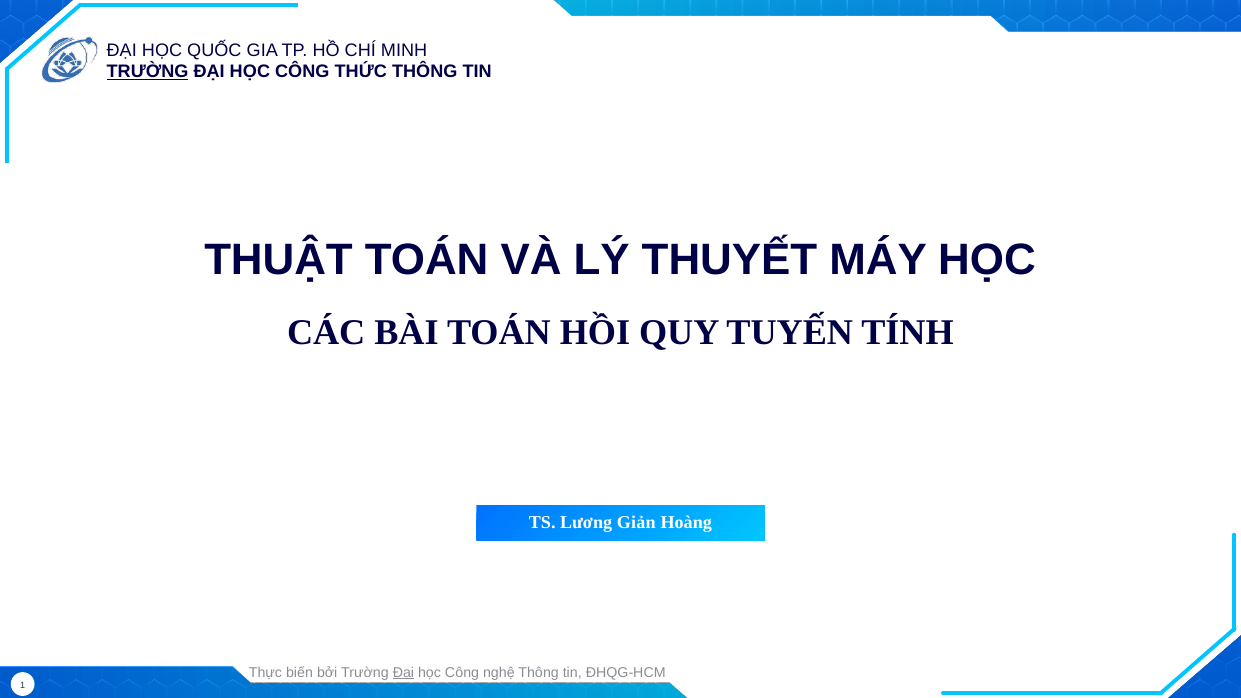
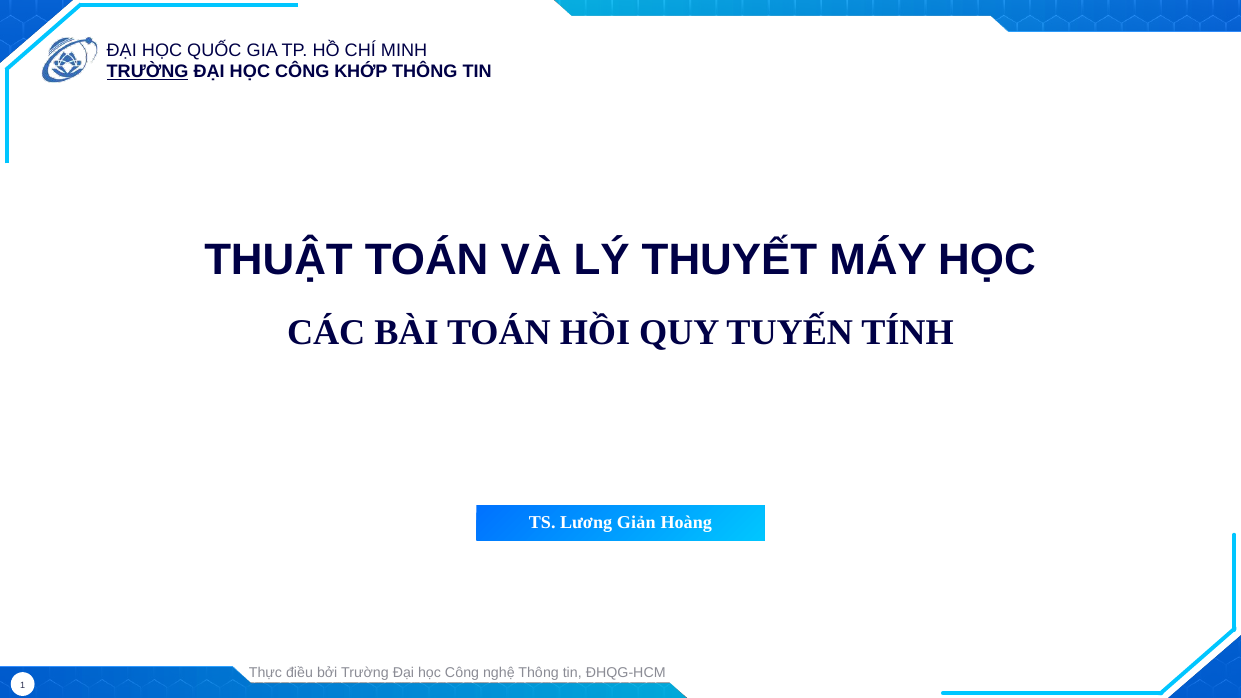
THỨC: THỨC -> KHỚP (361, 72)
biến: biến -> điều (300, 673)
Đại underline: present -> none (403, 673)
